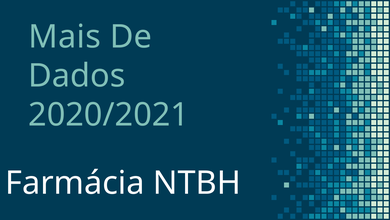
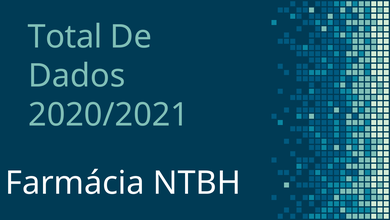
Mais: Mais -> Total (65, 37)
